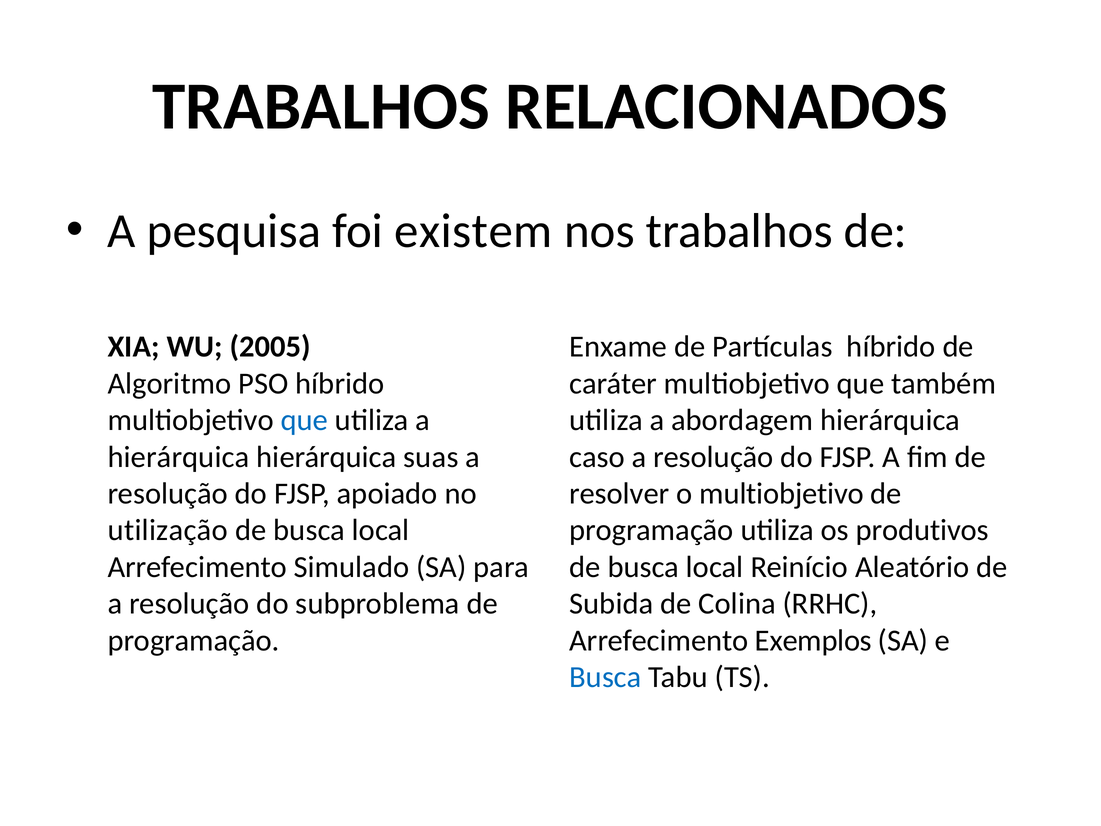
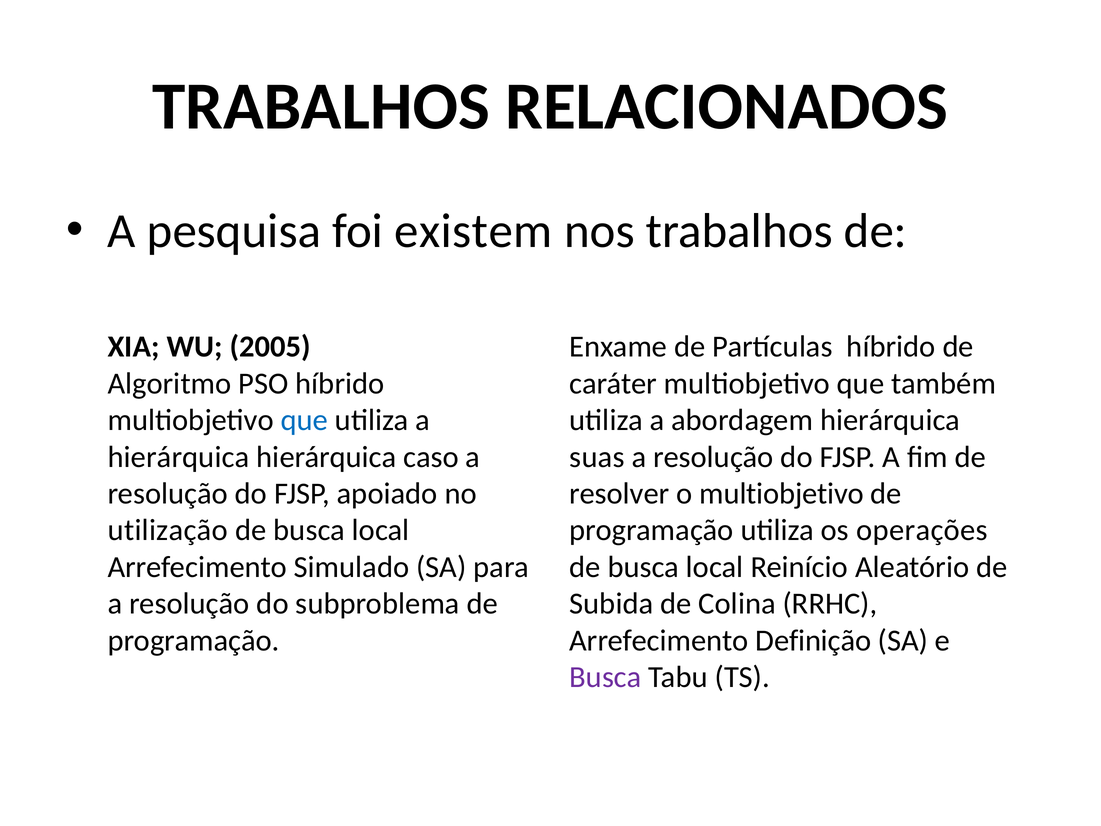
suas: suas -> caso (431, 457)
caso: caso -> suas (597, 457)
produtivos: produtivos -> operações (922, 530)
Exemplos: Exemplos -> Definição (813, 640)
Busca colour: blue -> purple (605, 677)
